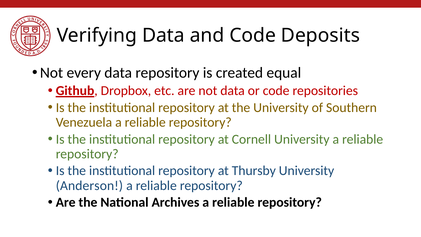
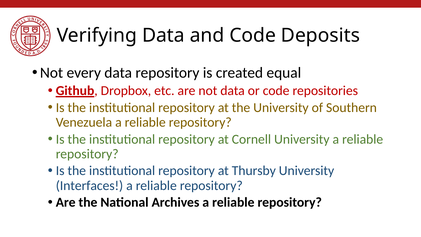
Anderson: Anderson -> Interfaces (89, 185)
